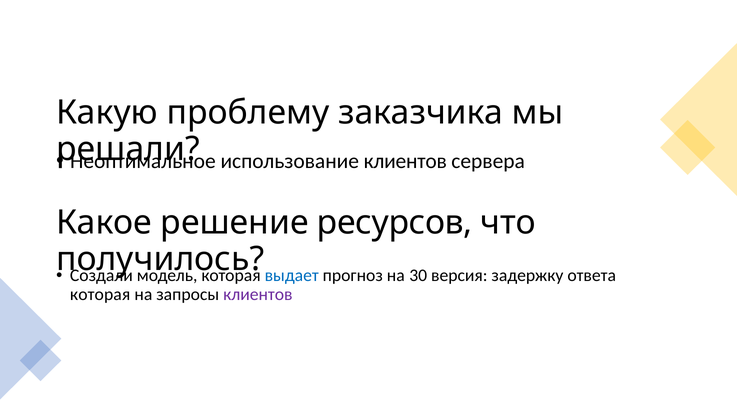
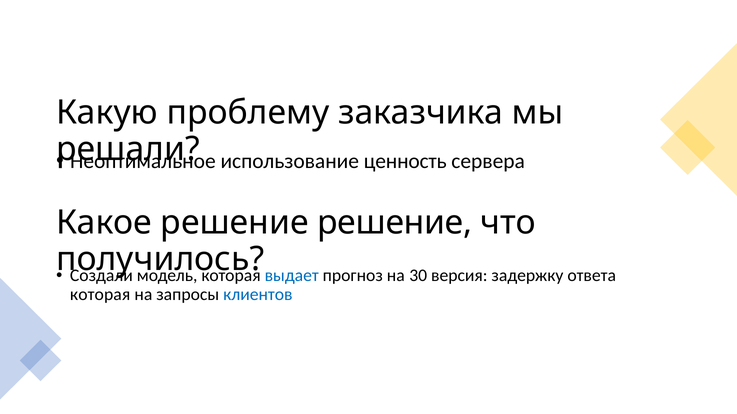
использование клиентов: клиентов -> ценность (405, 161)
решение ресурсов: ресурсов -> решение (395, 223)
клиентов colour: purple -> blue (258, 295)
